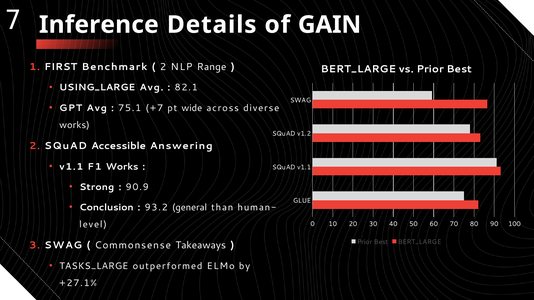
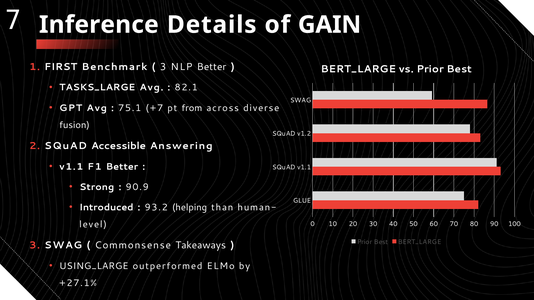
2: 2 -> 3 (163, 67)
NLP Range: Range -> Better (212, 67)
USING_LARGE: USING_LARGE -> TASKS_LARGE (97, 88)
wide: wide -> from (192, 108)
works: works -> fusion (74, 125)
F1 Works: Works -> Better (122, 167)
Conclusion: Conclusion -> Introduced (106, 208)
general: general -> helping (190, 208)
TASKS_LARGE: TASKS_LARGE -> USING_LARGE (94, 266)
